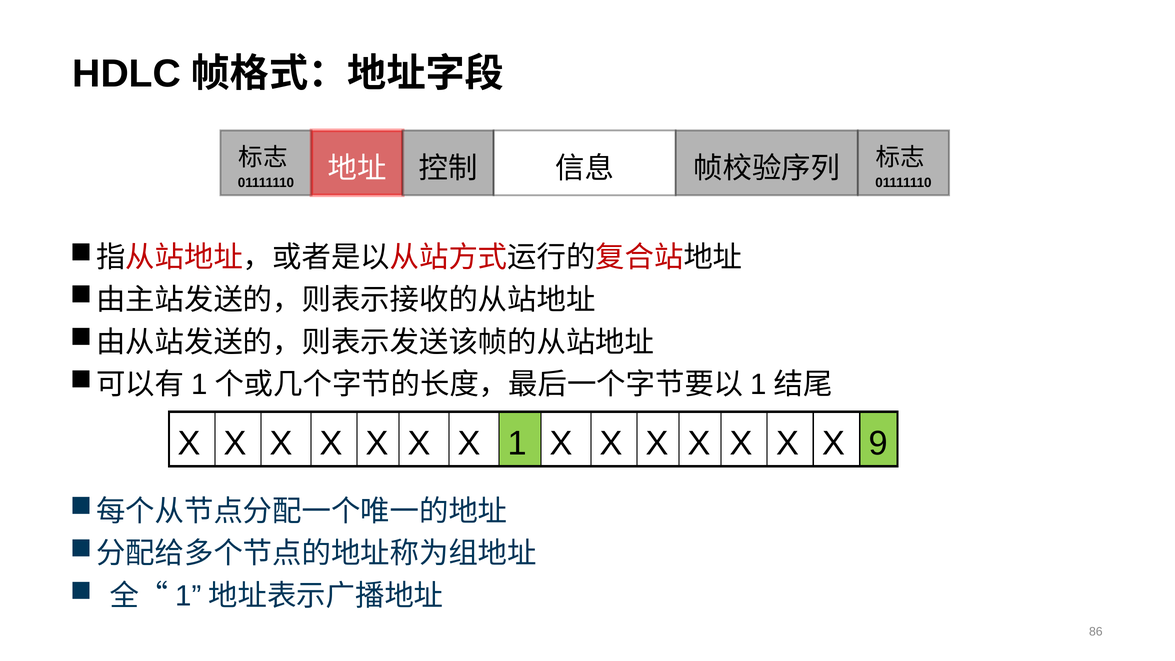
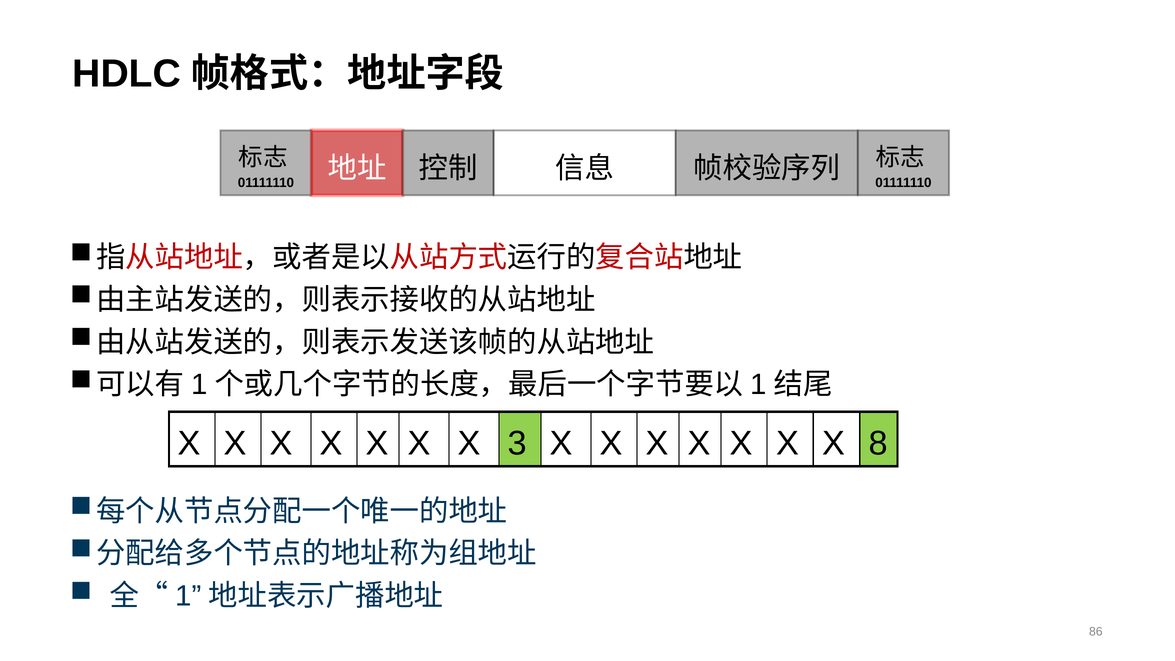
1: 1 -> 3 (517, 443)
9: 9 -> 8 (878, 443)
